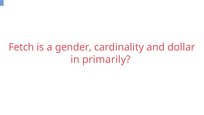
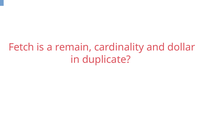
gender: gender -> remain (73, 47)
primarily: primarily -> duplicate (106, 59)
